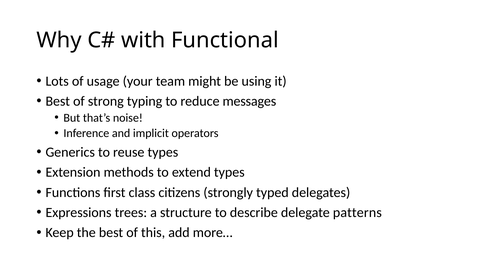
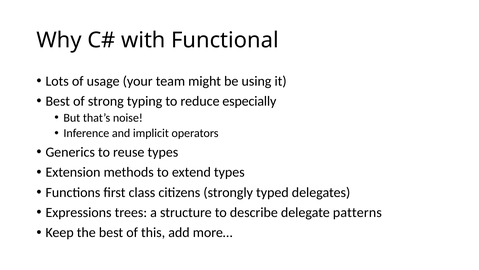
messages: messages -> especially (249, 101)
